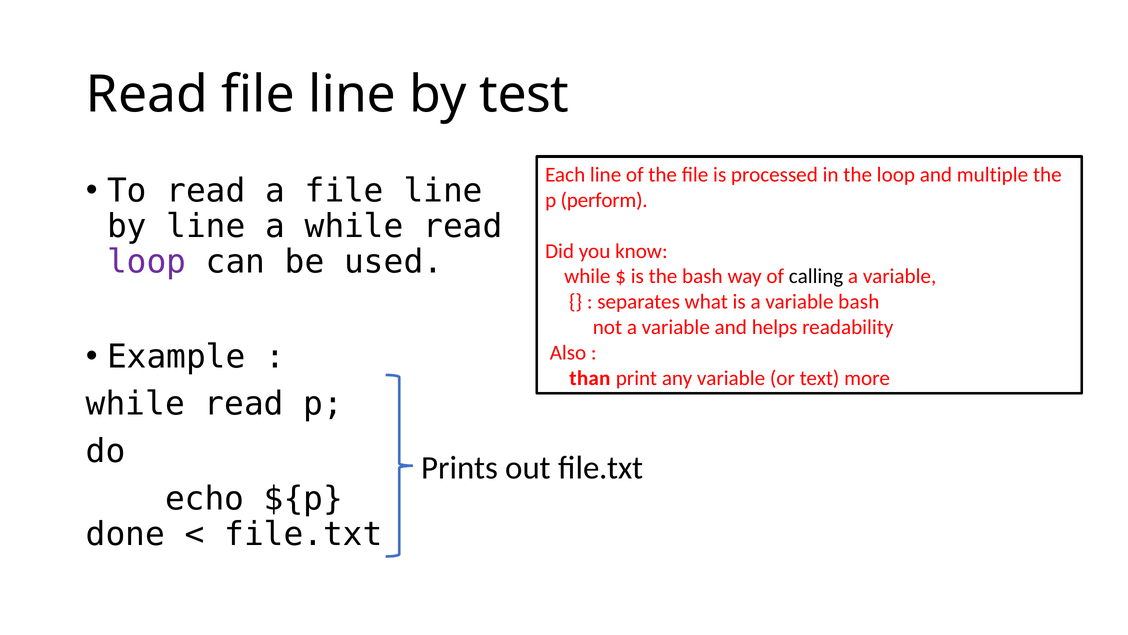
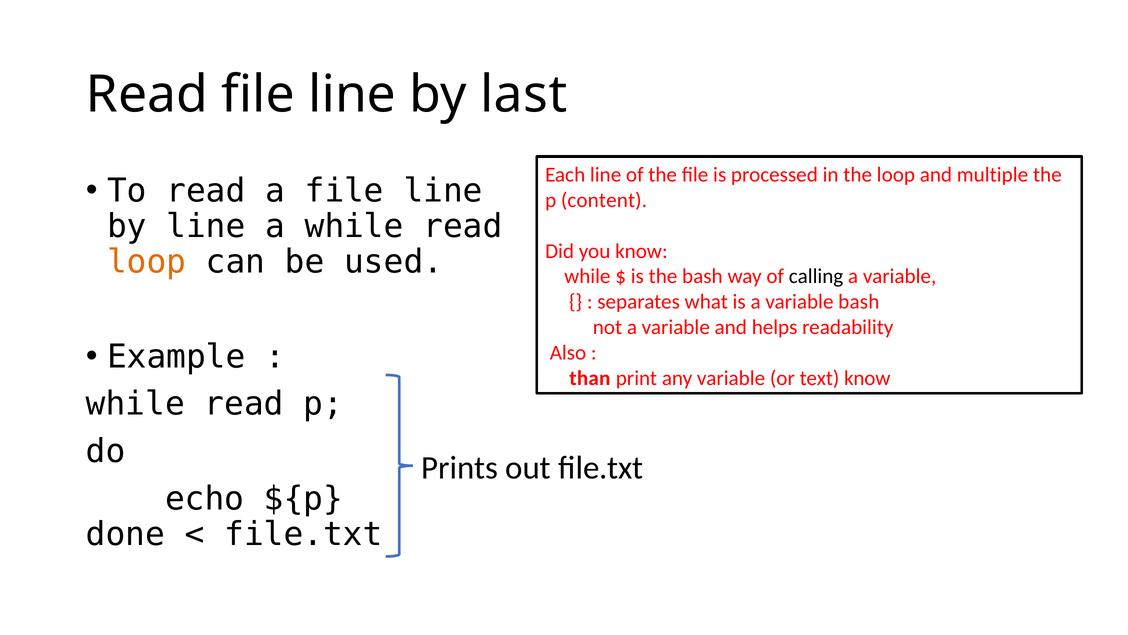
test: test -> last (524, 95)
perform: perform -> content (604, 200)
loop colour: purple -> orange (147, 262)
text more: more -> know (867, 378)
